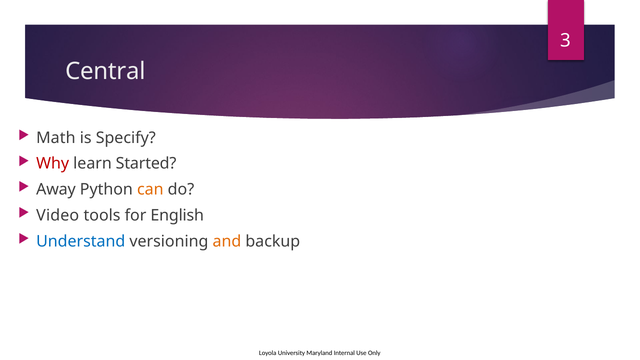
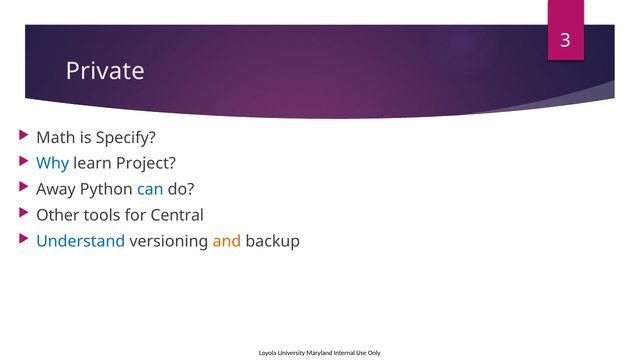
Central: Central -> Private (105, 71)
Why colour: red -> blue (53, 164)
Started: Started -> Project (146, 164)
can colour: orange -> blue (150, 190)
Video: Video -> Other (58, 215)
English: English -> Central (177, 215)
